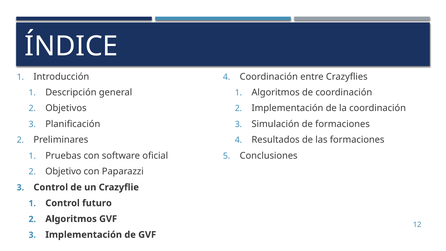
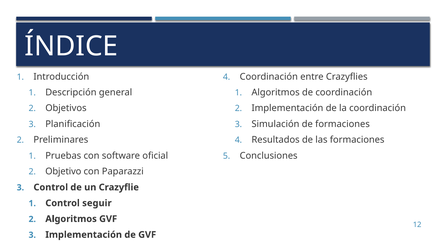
futuro: futuro -> seguir (97, 203)
